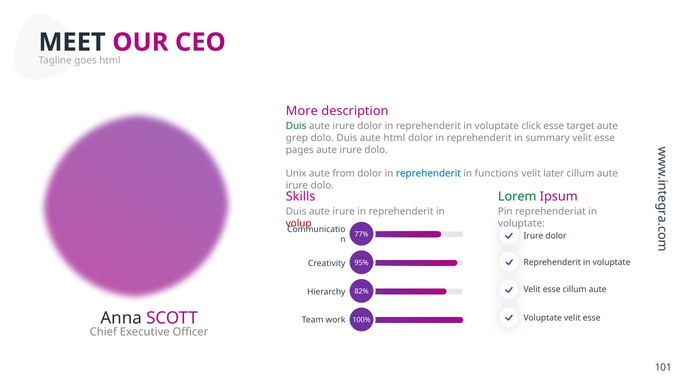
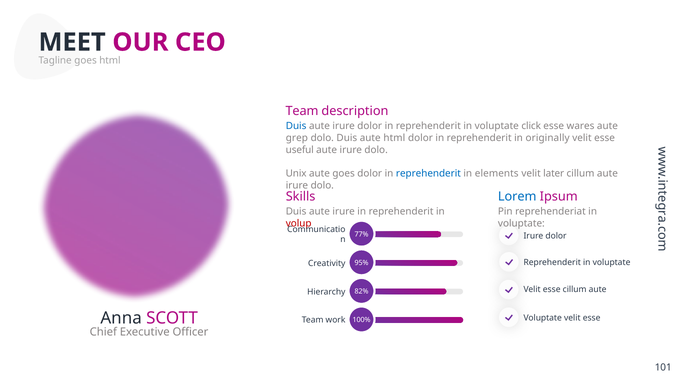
More: More -> Team (302, 111)
Duis colour: green -> blue (296, 126)
target: target -> wares (581, 126)
summary: summary -> originally (548, 138)
pages: pages -> useful (300, 150)
aute from: from -> goes (344, 174)
functions: functions -> elements (497, 174)
Lorem colour: green -> blue (517, 197)
